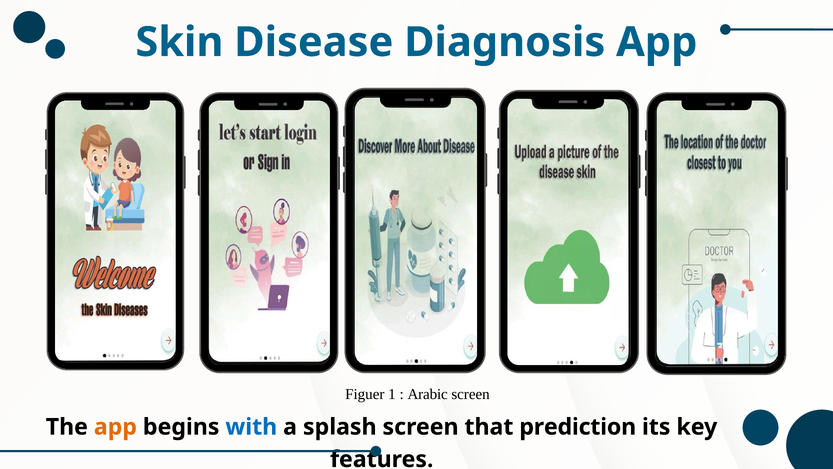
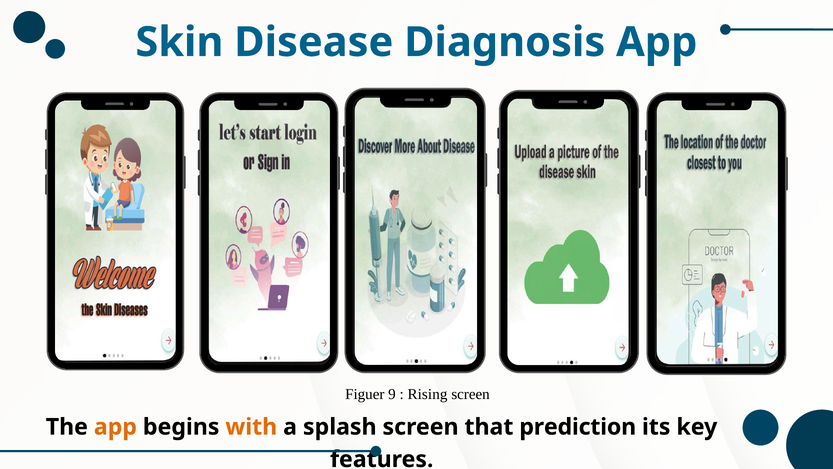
1: 1 -> 9 (392, 394)
Arabic: Arabic -> Rising (427, 394)
with colour: blue -> orange (251, 427)
